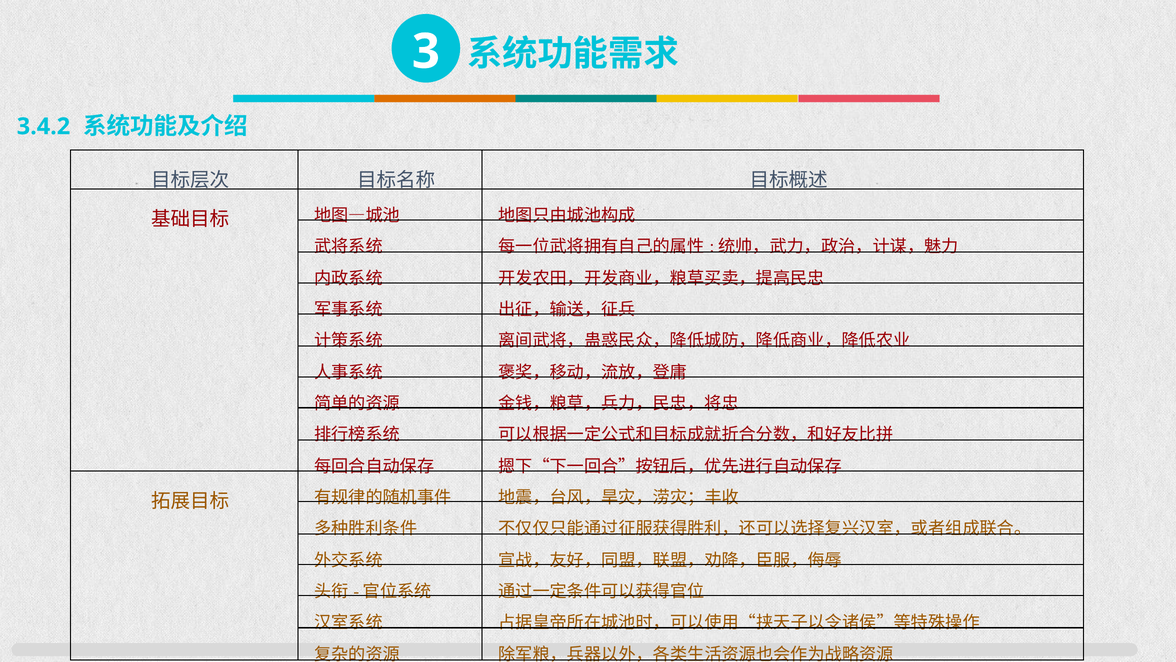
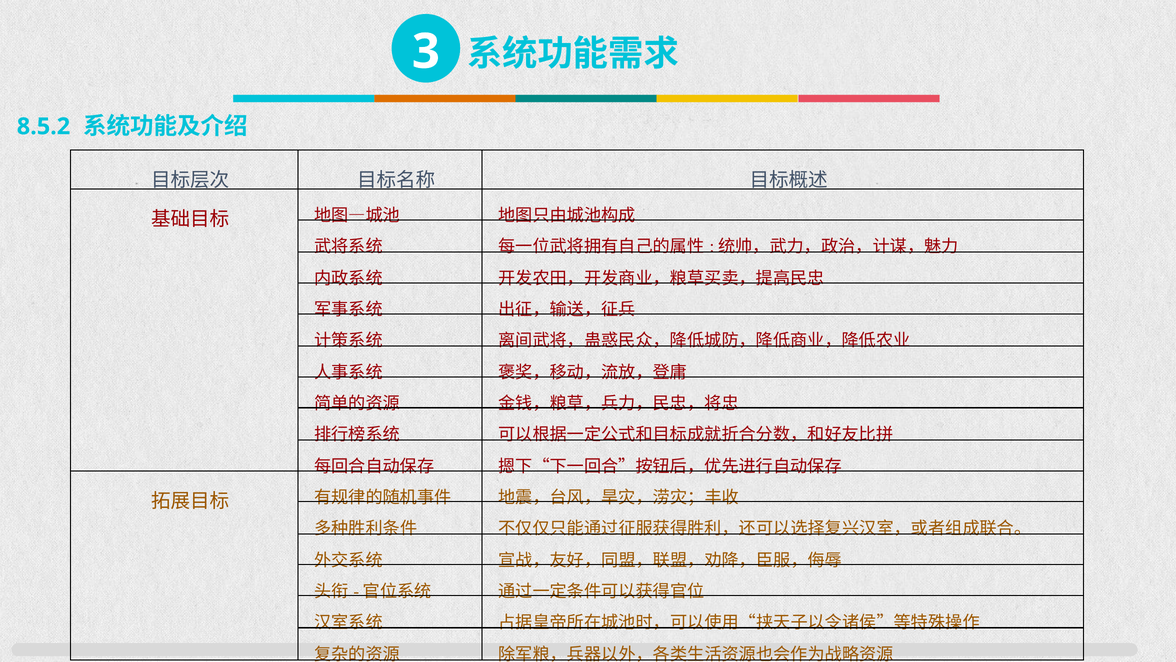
3.4.2: 3.4.2 -> 8.5.2 (43, 126)
